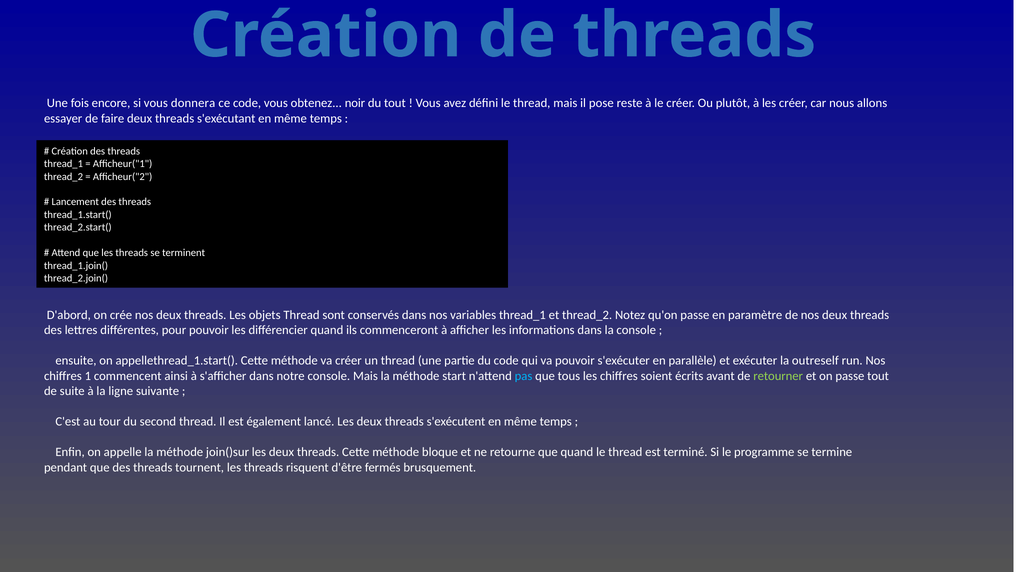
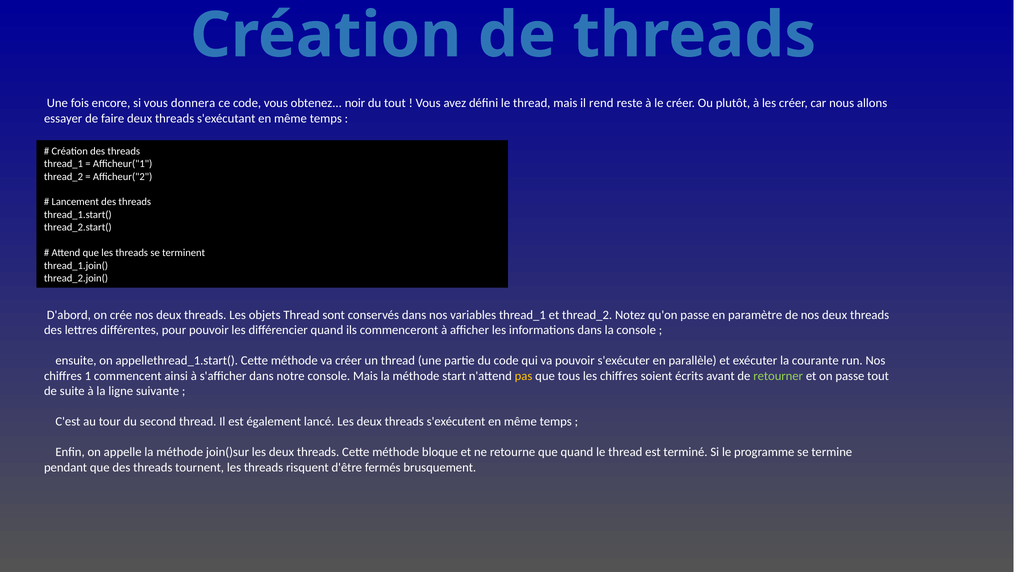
pose: pose -> rend (601, 103)
outreself: outreself -> courante (815, 360)
pas colour: light blue -> yellow (524, 376)
